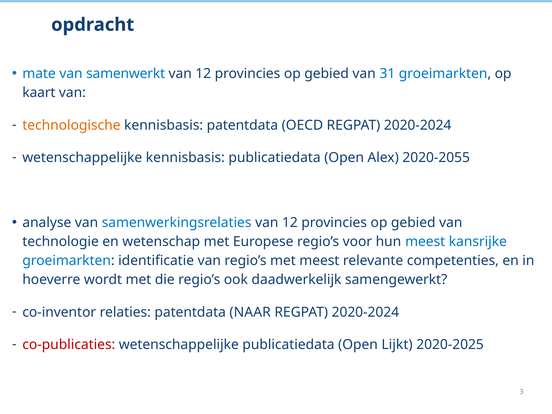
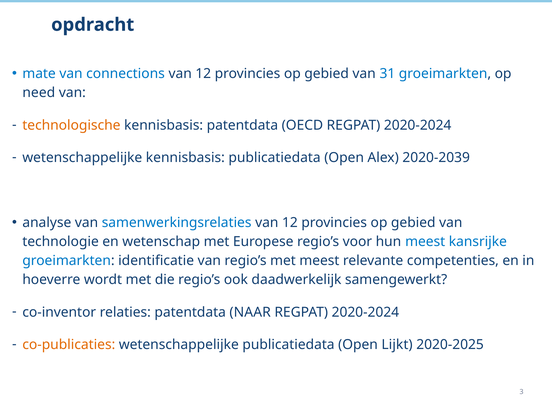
samenwerkt: samenwerkt -> connections (126, 74)
kaart: kaart -> need (39, 93)
2020-2055: 2020-2055 -> 2020-2039 (436, 158)
co-publicaties colour: red -> orange (69, 345)
